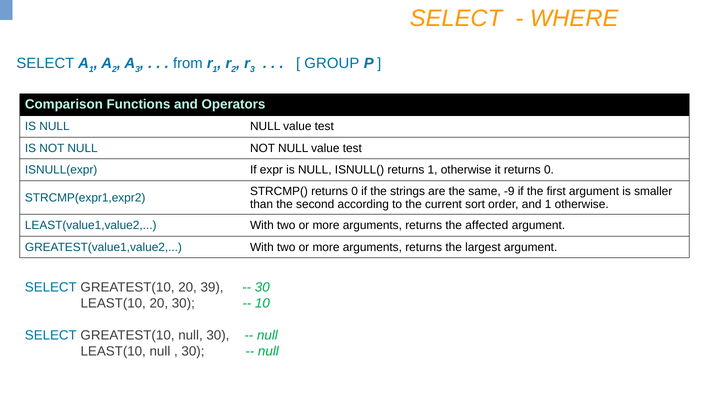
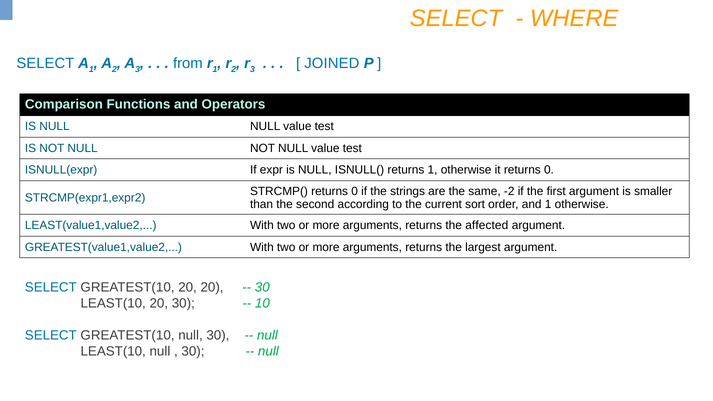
GROUP: GROUP -> JOINED (332, 64)
-9: -9 -> -2 (509, 191)
20 39: 39 -> 20 (212, 287)
